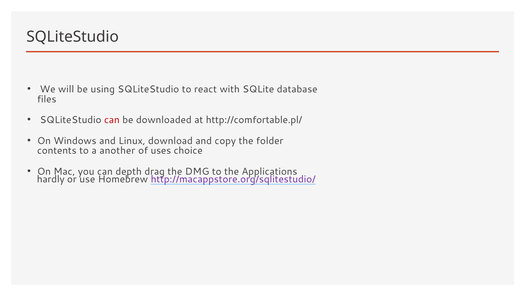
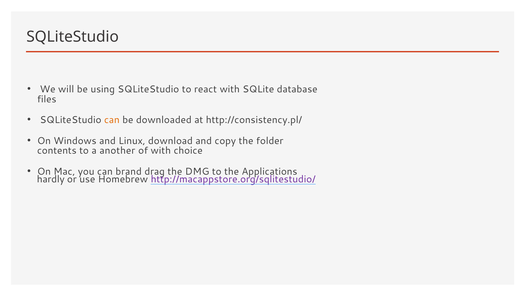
can colour: red -> orange (112, 120)
http://comfortable.pl/: http://comfortable.pl/ -> http://consistency.pl/ (254, 120)
of uses: uses -> with (161, 150)
depth: depth -> brand (129, 171)
